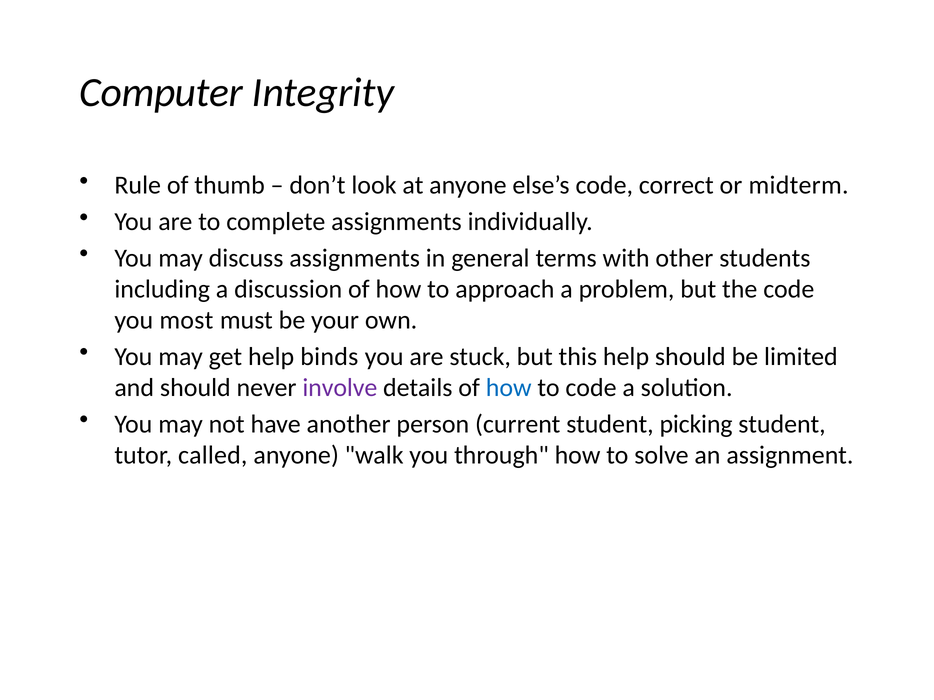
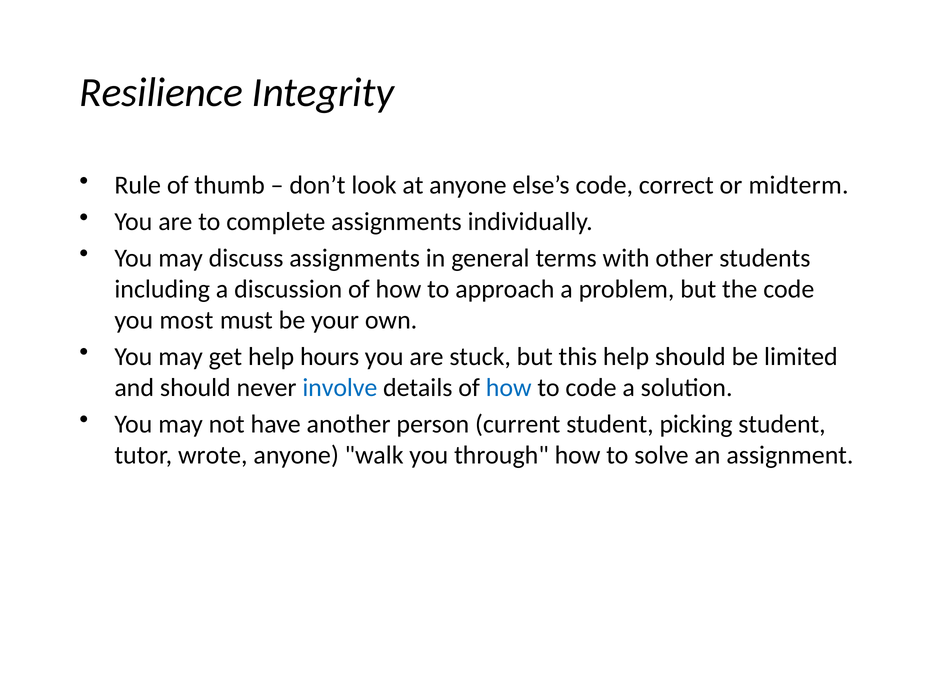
Computer: Computer -> Resilience (161, 92)
binds: binds -> hours (330, 357)
involve colour: purple -> blue (340, 388)
called: called -> wrote (213, 455)
